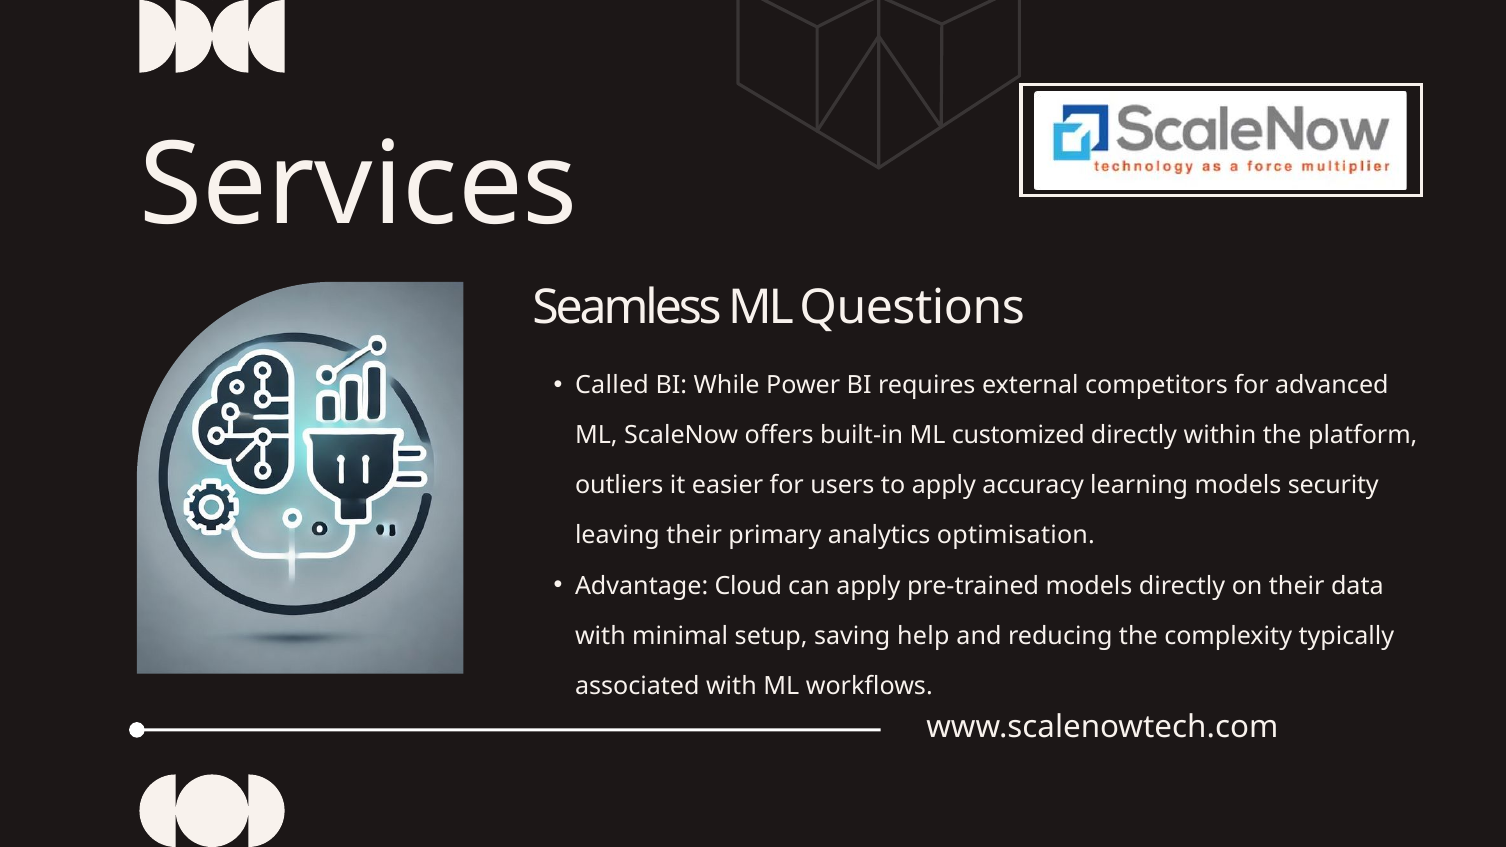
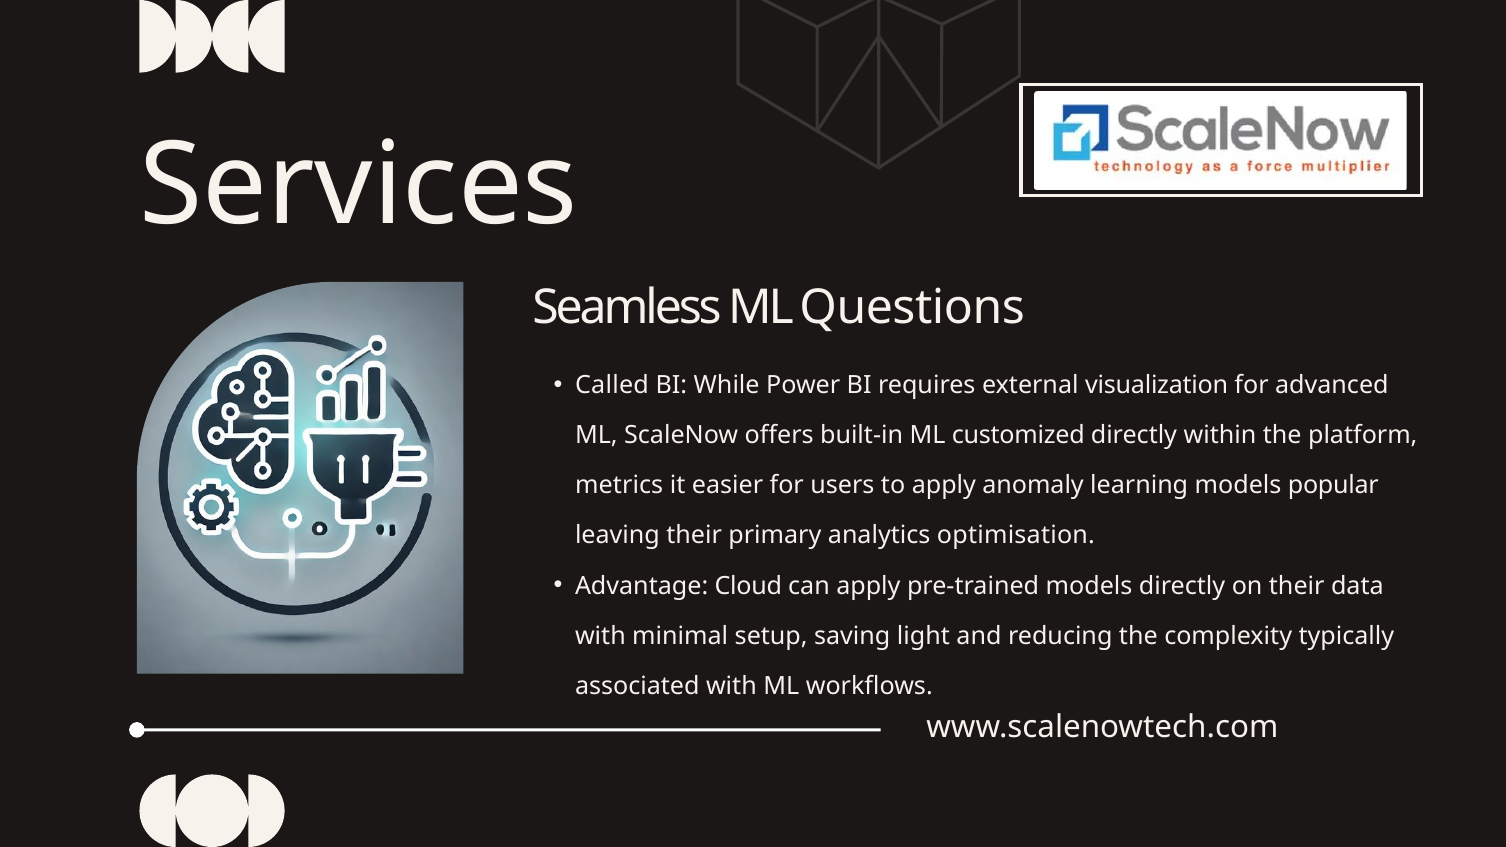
competitors: competitors -> visualization (1157, 385)
outliers: outliers -> metrics (619, 486)
accuracy: accuracy -> anomaly (1033, 486)
security: security -> popular (1333, 486)
help: help -> light (923, 636)
